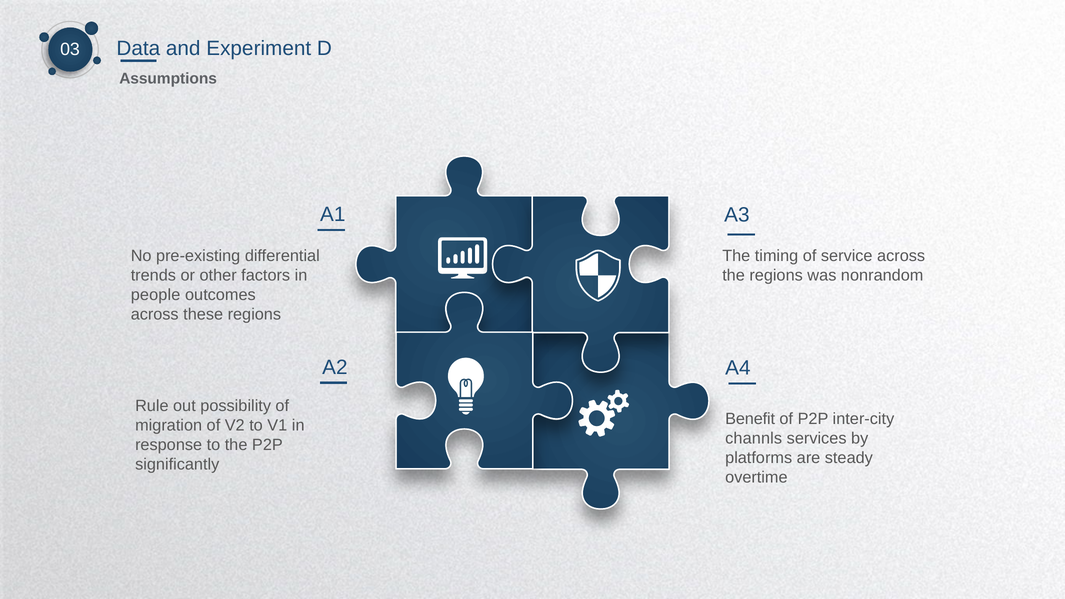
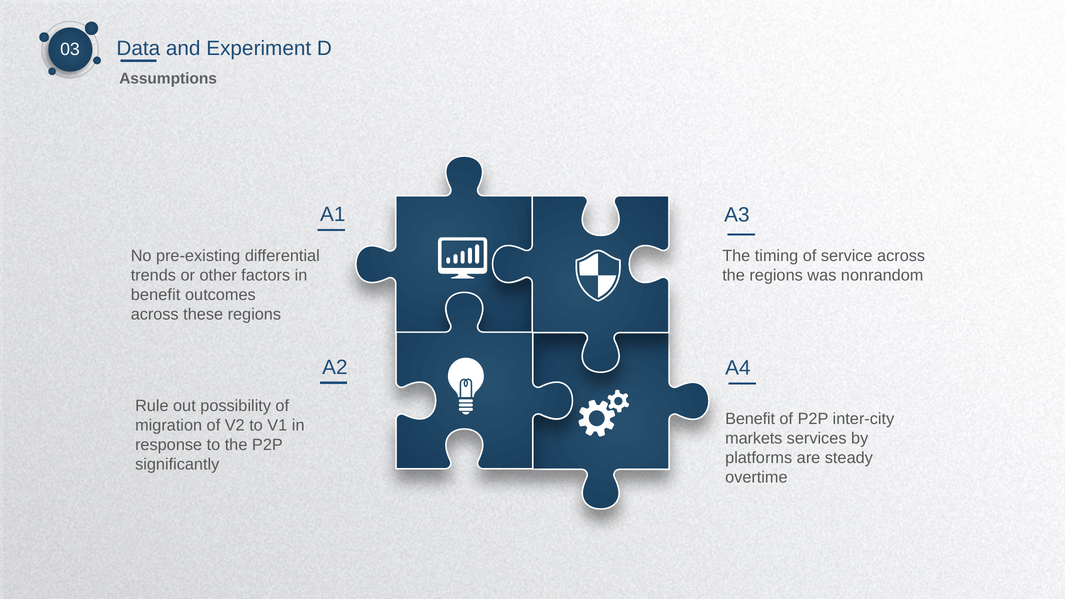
people: people -> benefit (156, 295)
channls: channls -> markets (754, 438)
